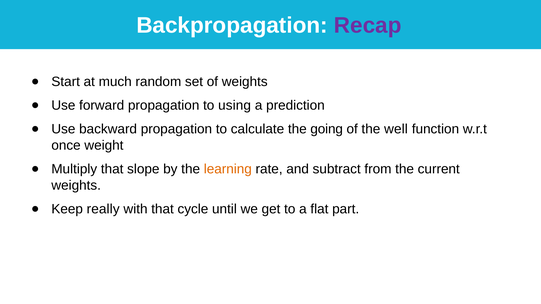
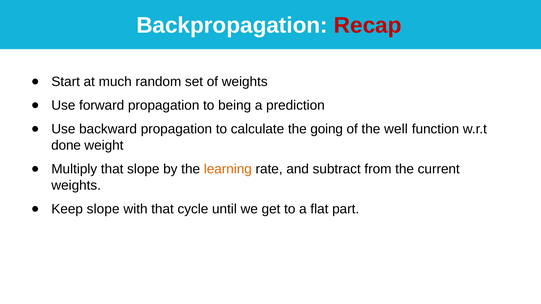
Recap colour: purple -> red (368, 25)
using: using -> being (235, 105)
once: once -> done (66, 145)
Keep really: really -> slope (103, 209)
